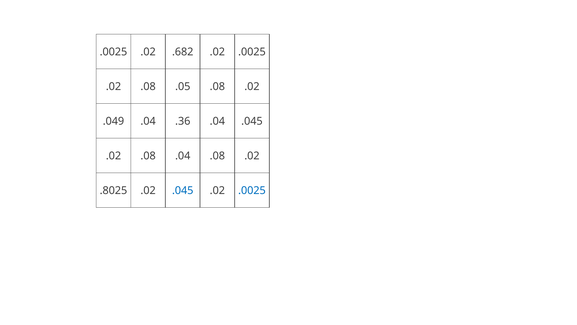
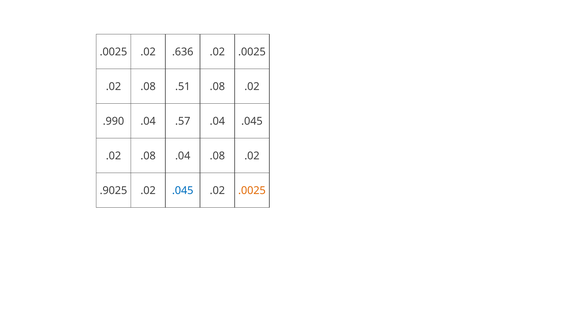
.682: .682 -> .636 (183, 52)
.05: .05 -> .51 (183, 87)
.049: .049 -> .990 (113, 121)
.36: .36 -> .57 (183, 121)
.8025: .8025 -> .9025 (113, 190)
.0025 colour: blue -> orange (252, 190)
